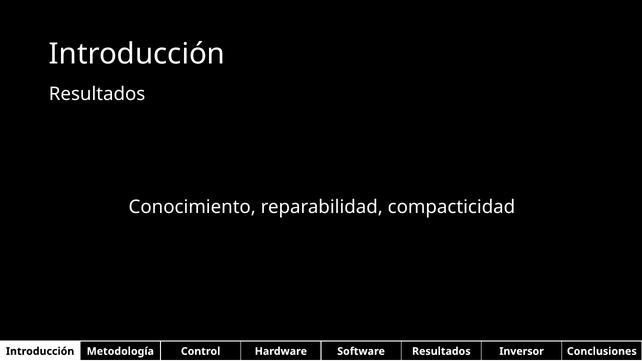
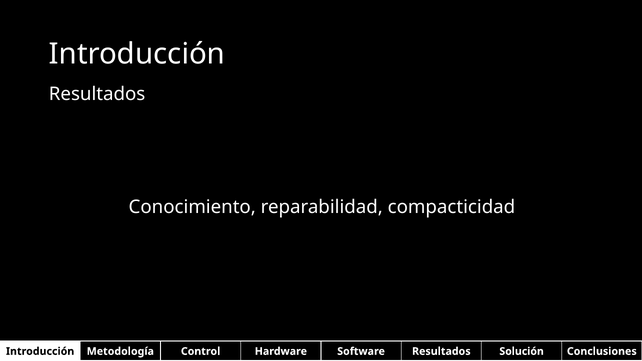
Inversor: Inversor -> Solución (522, 351)
